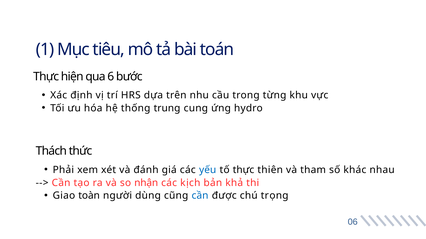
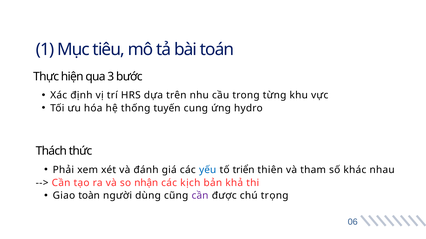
6: 6 -> 3 (111, 77)
trung: trung -> tuyến (167, 109)
tố thực: thực -> triển (244, 170)
cần colour: blue -> purple (200, 196)
